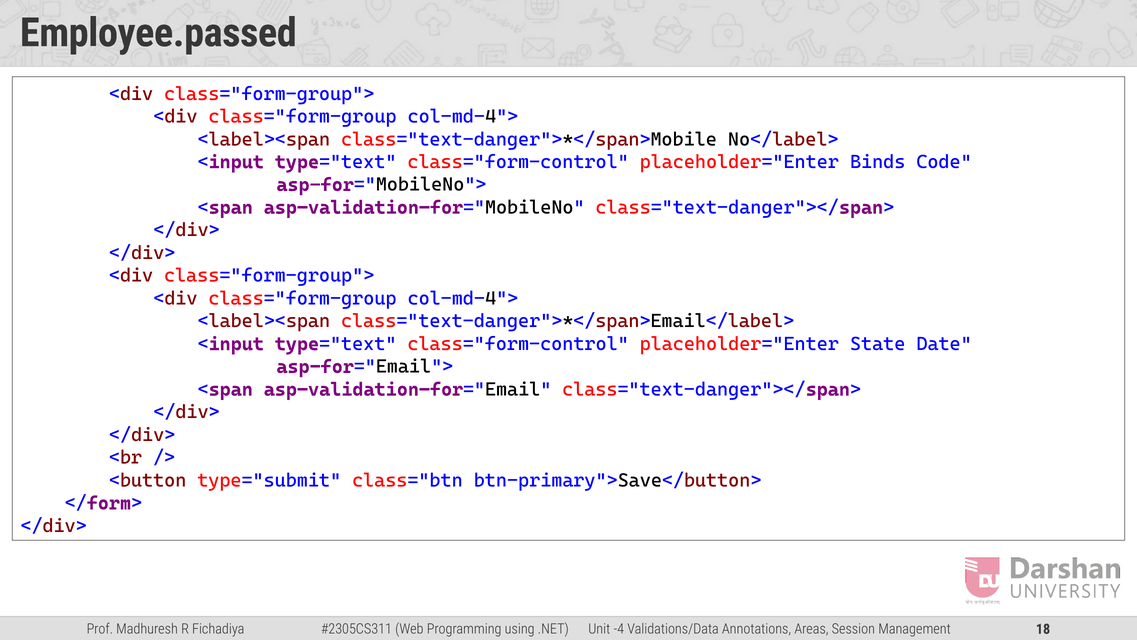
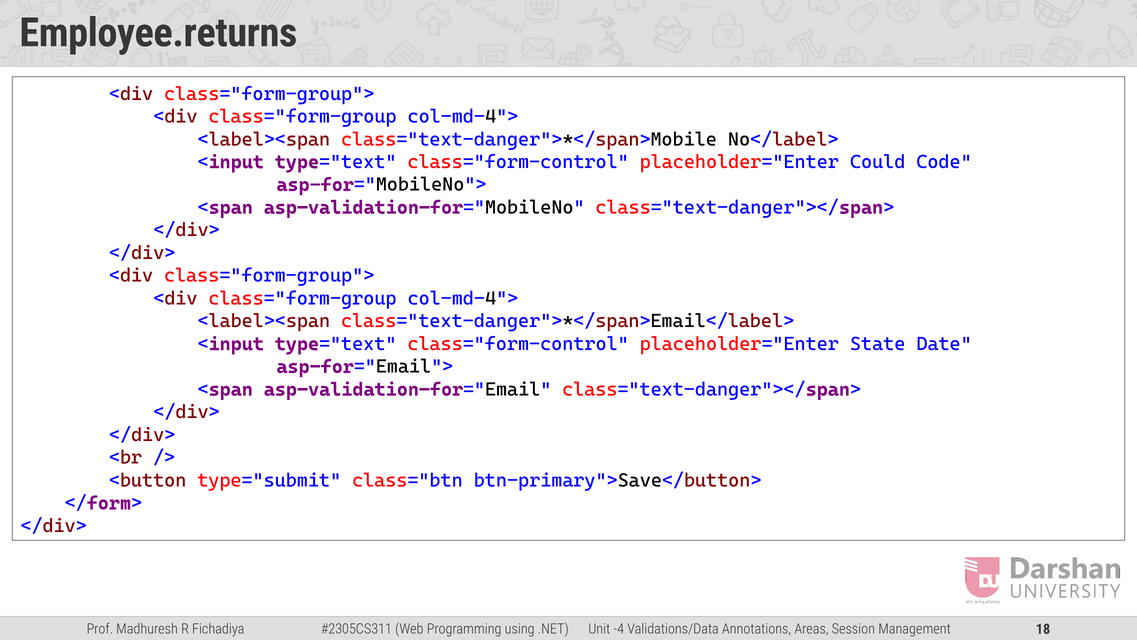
Employee.passed: Employee.passed -> Employee.returns (158, 33)
Binds: Binds -> Could (878, 162)
